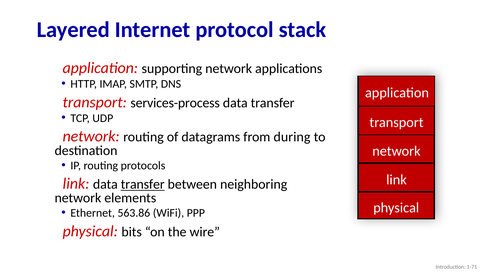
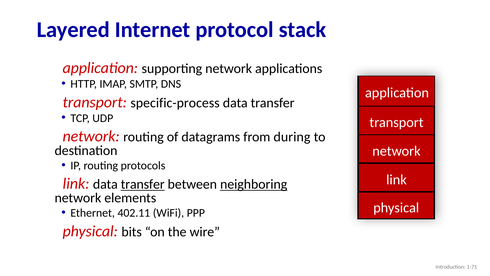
services-process: services-process -> specific-process (175, 103)
neighboring underline: none -> present (254, 184)
563.86: 563.86 -> 402.11 (134, 213)
